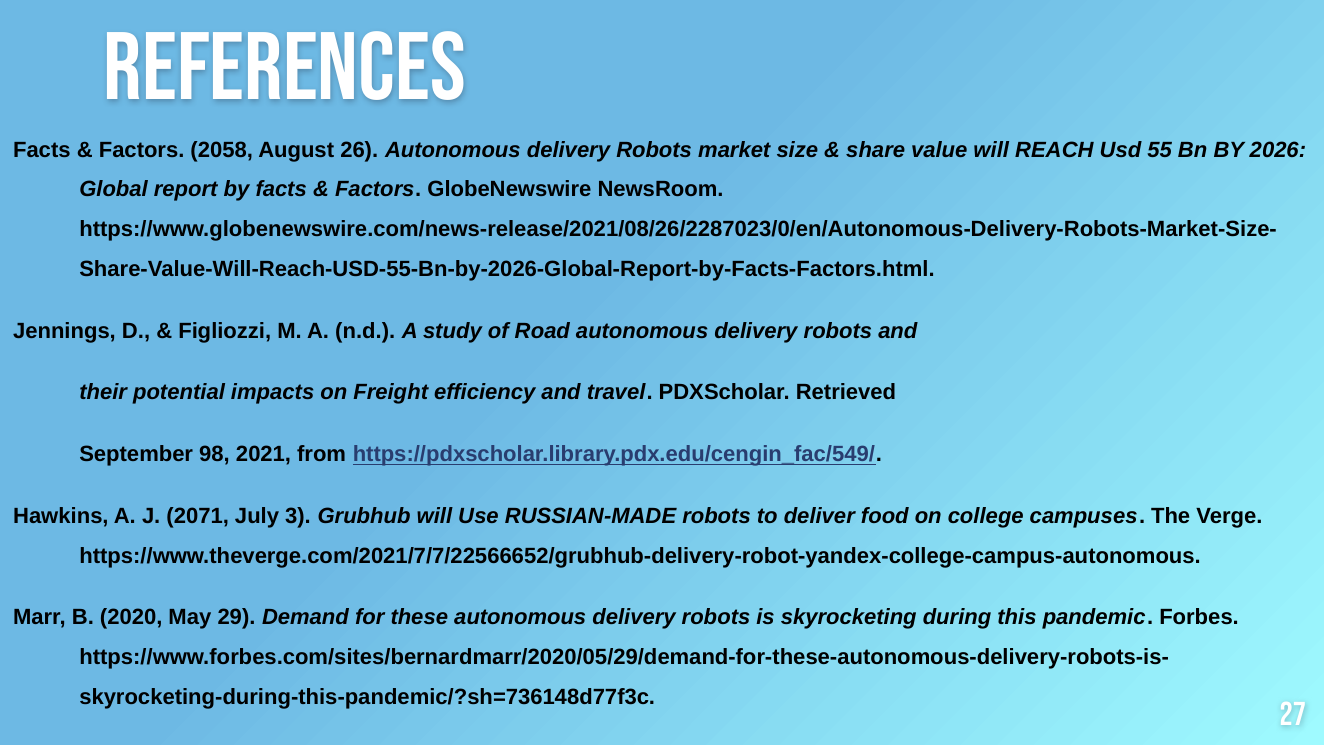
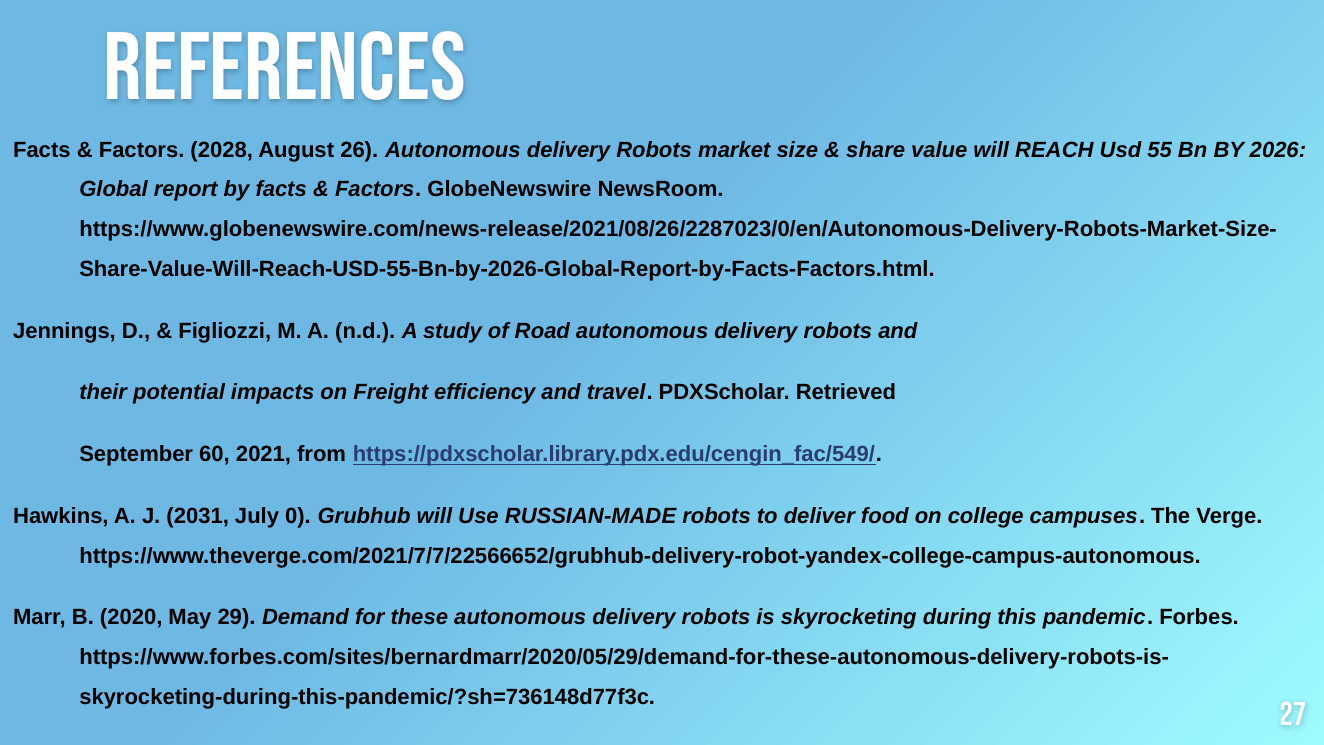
2058: 2058 -> 2028 (222, 150)
98: 98 -> 60 (215, 454)
2071: 2071 -> 2031 (198, 516)
3: 3 -> 0 (298, 516)
